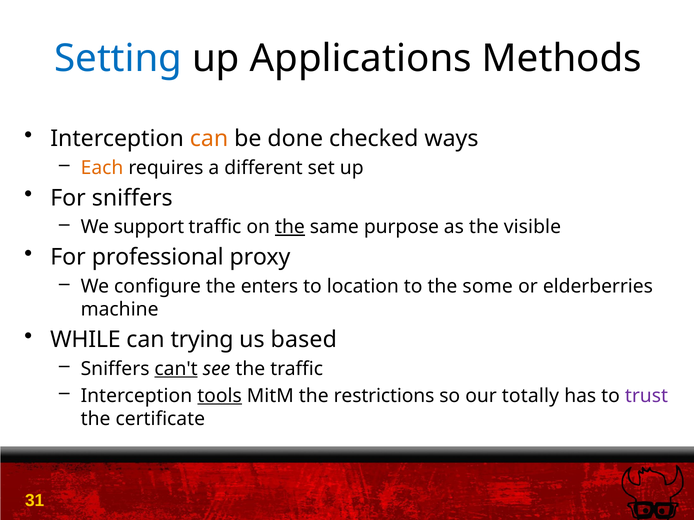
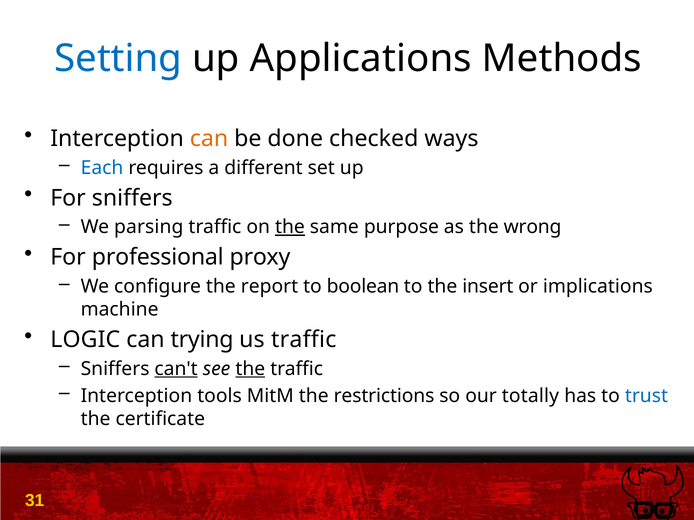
Each colour: orange -> blue (102, 168)
support: support -> parsing (149, 227)
visible: visible -> wrong (533, 227)
enters: enters -> report (269, 287)
location: location -> boolean (363, 287)
some: some -> insert (488, 287)
elderberries: elderberries -> implications (598, 287)
WHILE: WHILE -> LOGIC (85, 340)
us based: based -> traffic (304, 340)
the underline: none -> present (250, 369)
tools underline: present -> none (220, 396)
trust colour: purple -> blue (646, 396)
